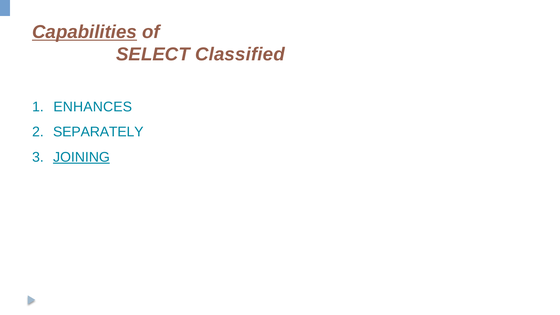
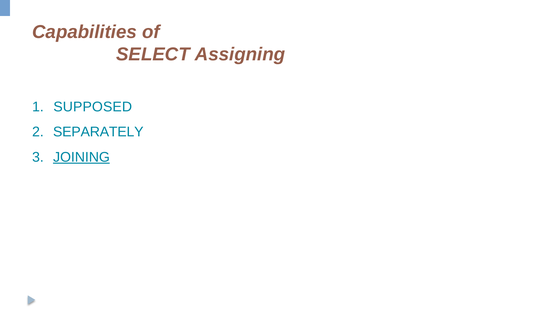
Capabilities underline: present -> none (85, 32)
Classified: Classified -> Assigning (240, 54)
ENHANCES: ENHANCES -> SUPPOSED (93, 107)
